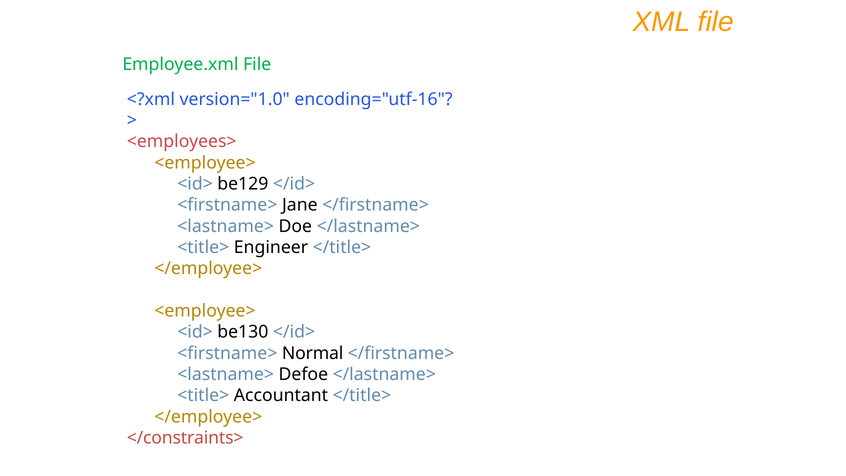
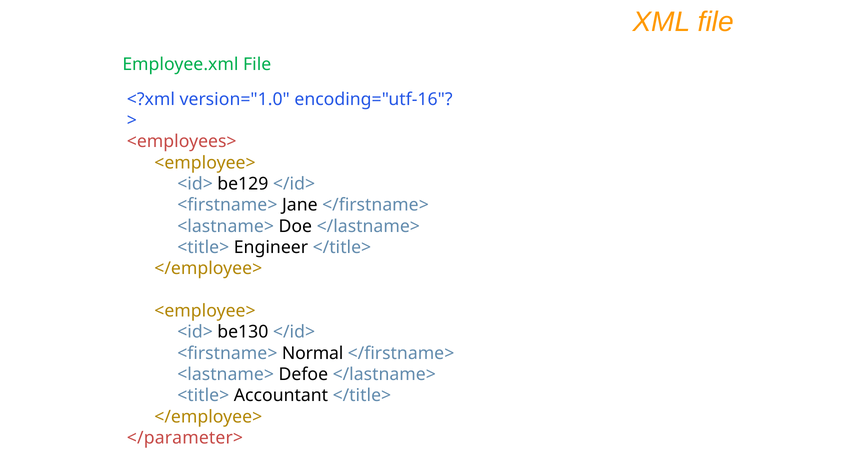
</constraints>: </constraints> -> </parameter> (185, 438)
